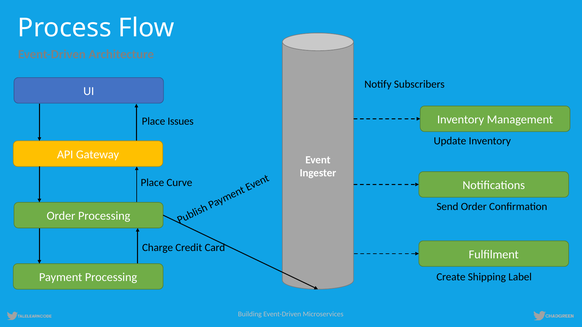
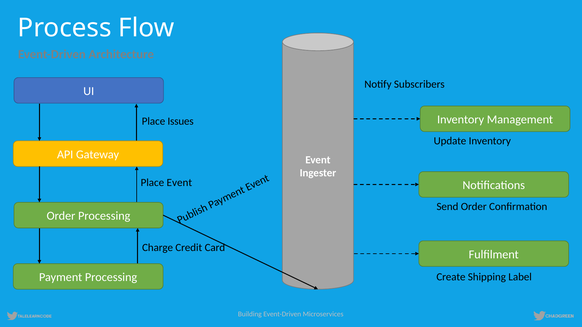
Place Curve: Curve -> Event (179, 183)
